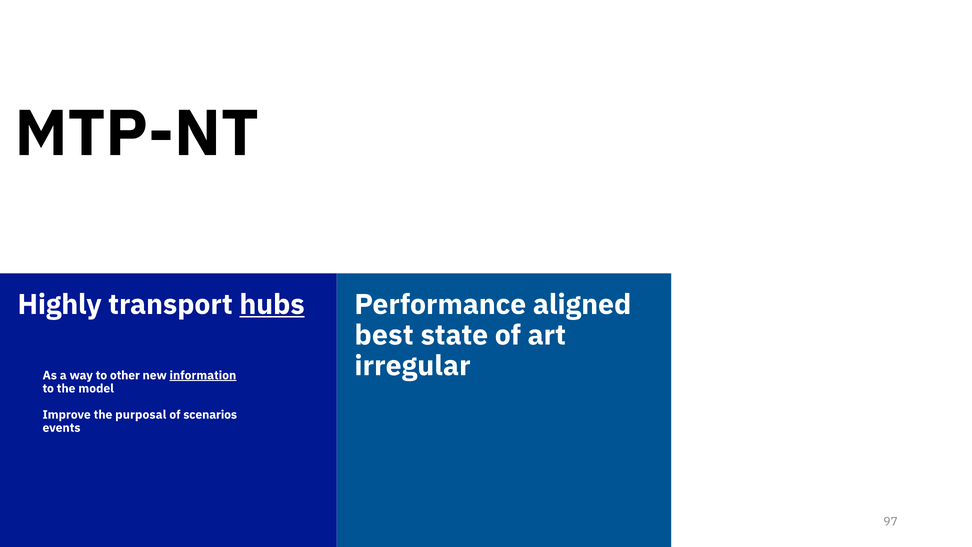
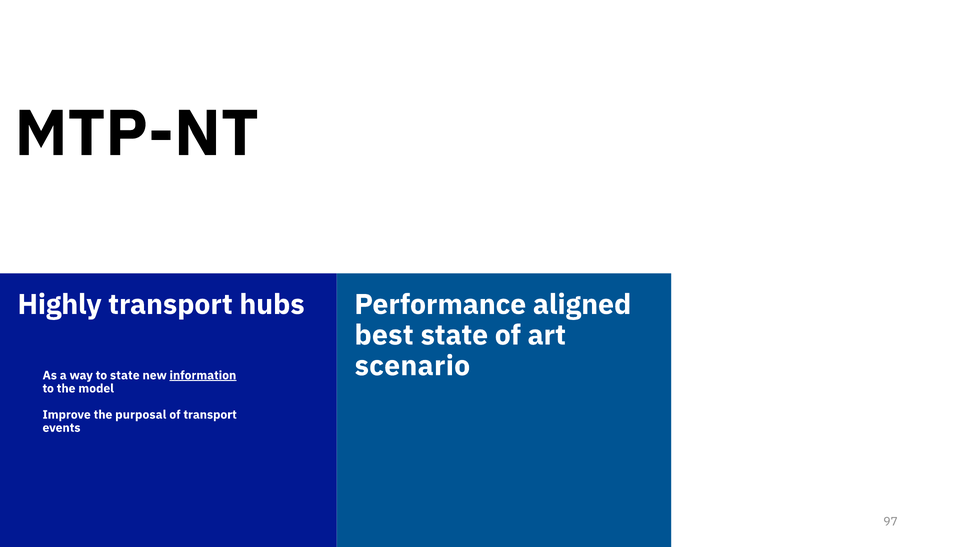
hubs underline: present -> none (272, 304)
irregular: irregular -> scenario (412, 366)
to other: other -> state (125, 375)
of scenarios: scenarios -> transport (210, 415)
